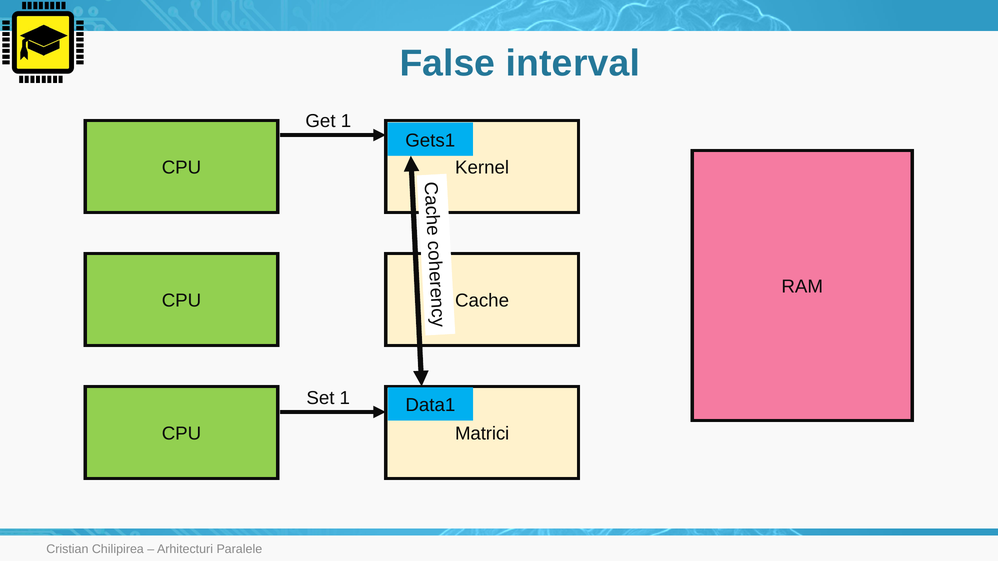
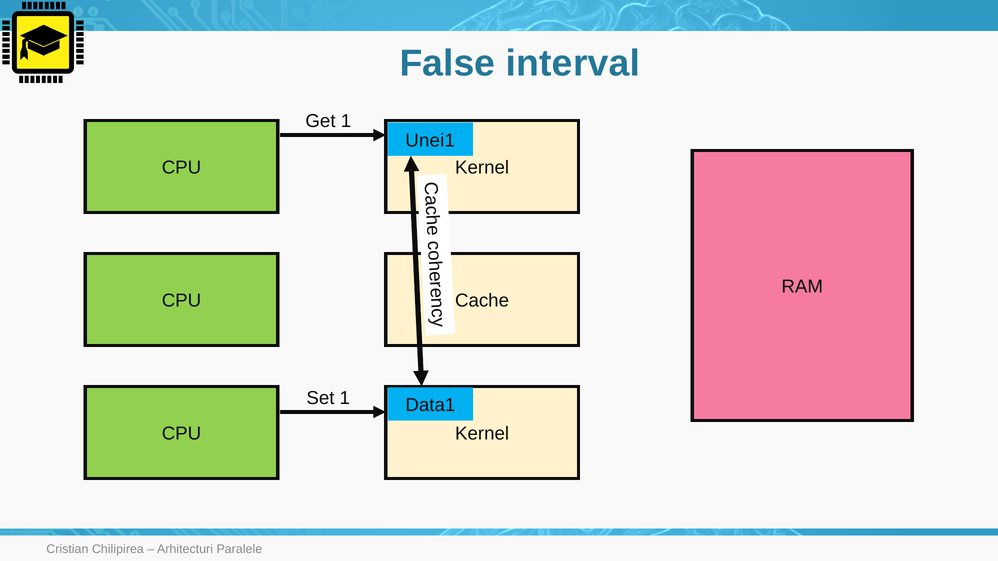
Gets1: Gets1 -> Unei1 (430, 141)
Matrici: Matrici -> Kernel (482, 434)
